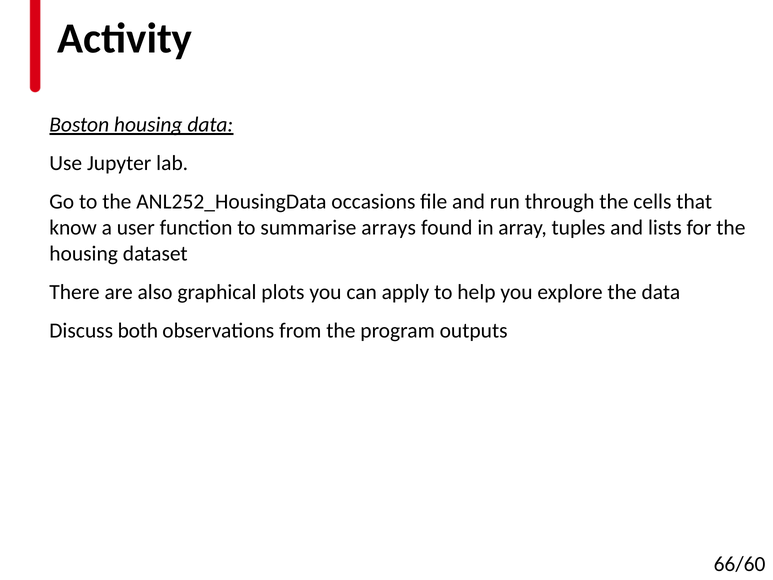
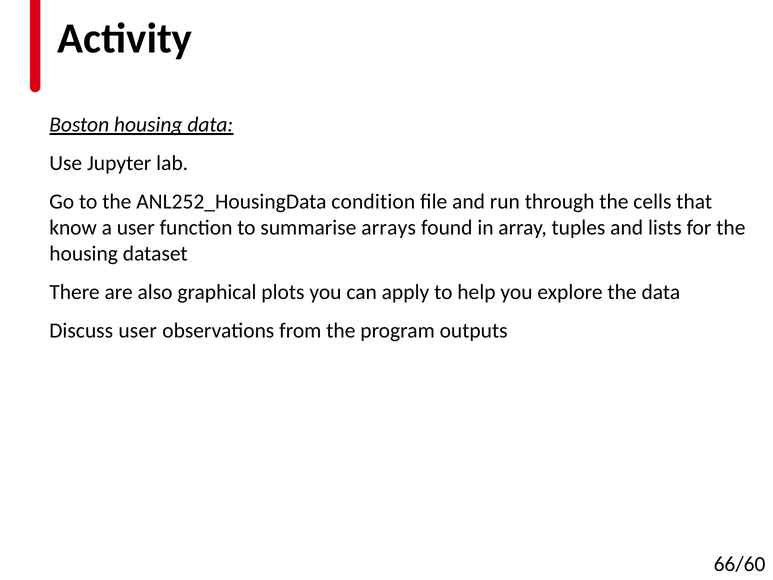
occasions: occasions -> condition (373, 202)
Discuss both: both -> user (138, 331)
